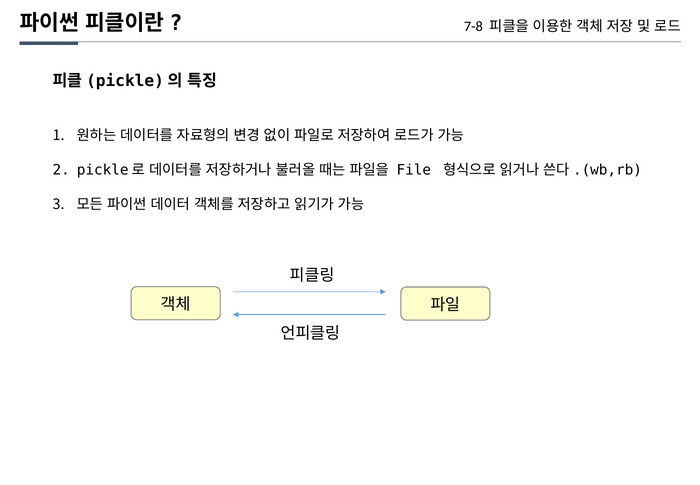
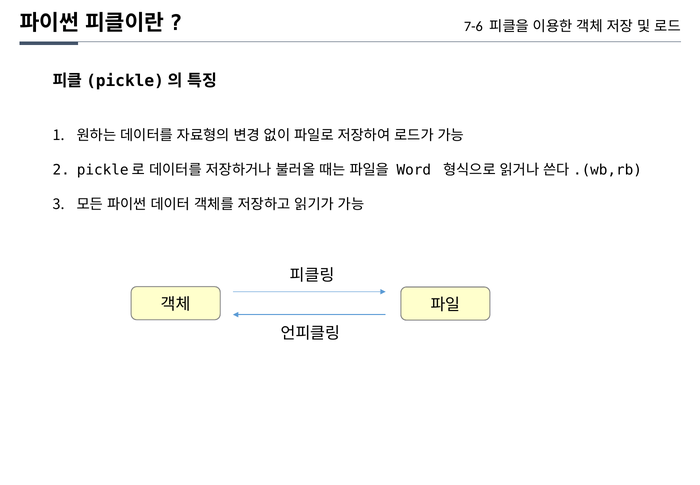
7-8: 7-8 -> 7-6 (473, 27)
File: File -> Word (414, 170)
